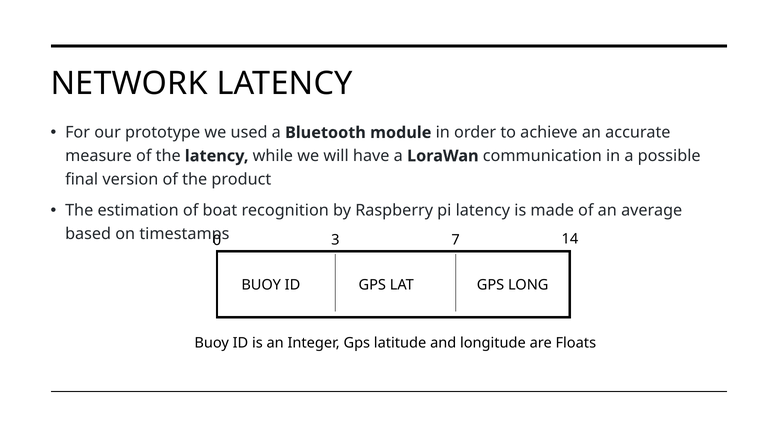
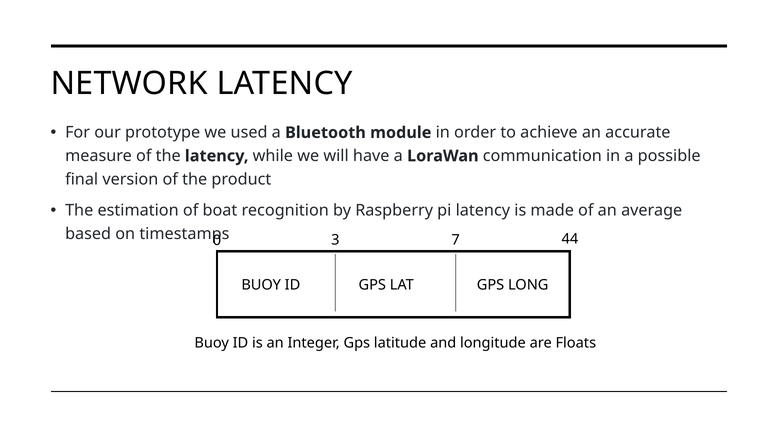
14: 14 -> 44 (570, 239)
